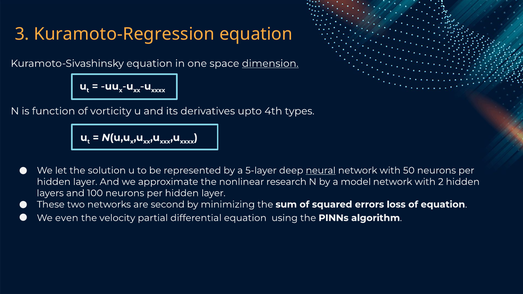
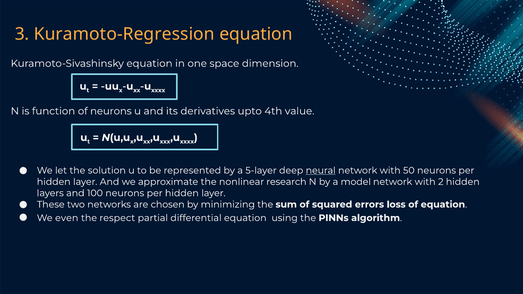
dimension underline: present -> none (270, 64)
of vorticity: vorticity -> neurons (111, 111)
types: types -> value (300, 111)
second: second -> chosen (168, 205)
velocity: velocity -> respect (117, 218)
